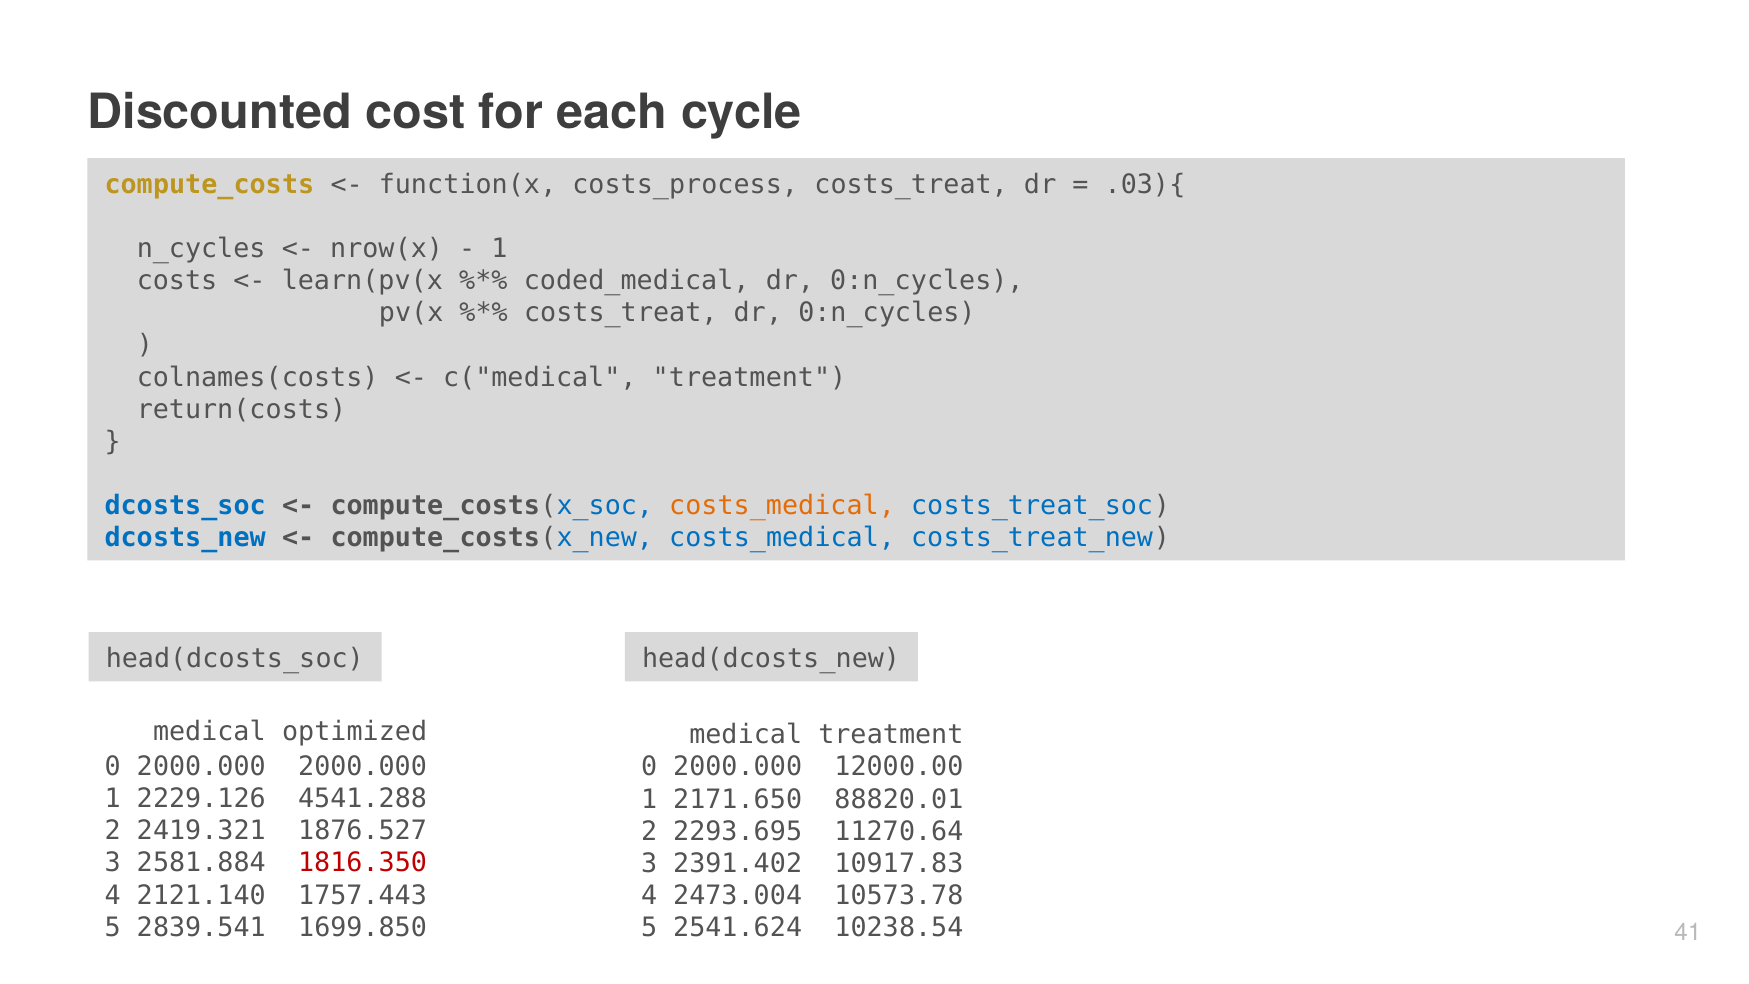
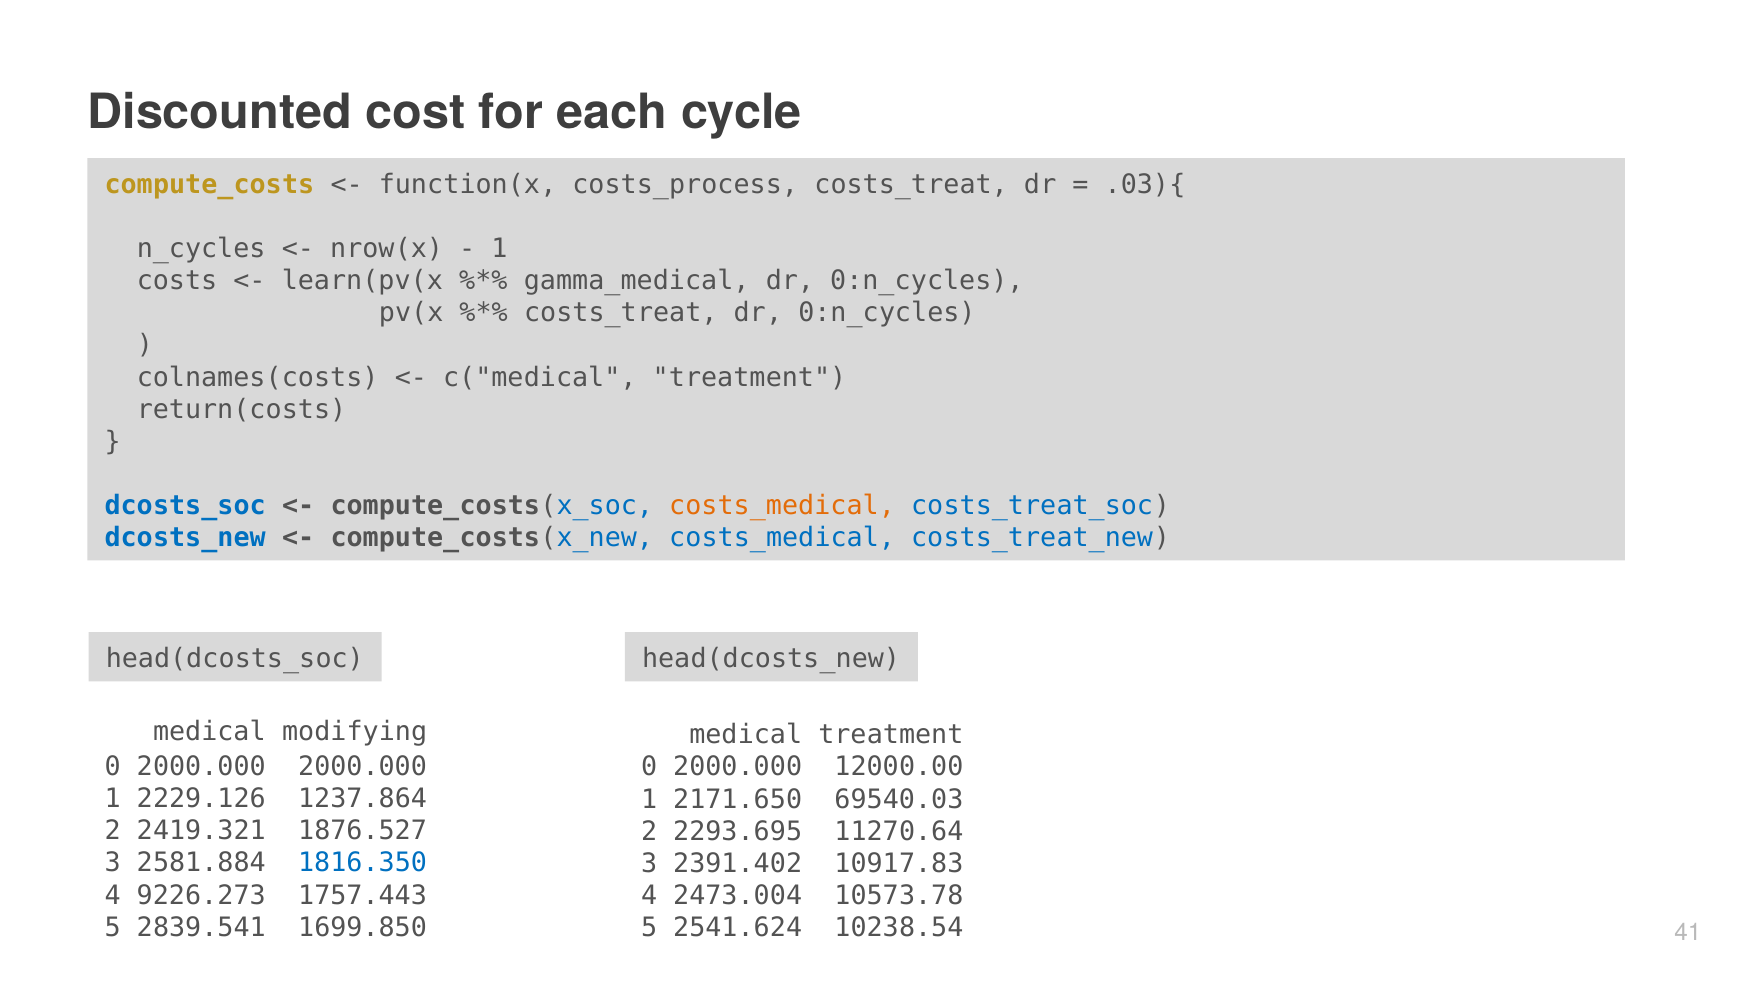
coded_medical: coded_medical -> gamma_medical (637, 281)
optimized: optimized -> modifying (355, 731)
4541.288: 4541.288 -> 1237.864 (363, 799)
88820.01: 88820.01 -> 69540.03 (899, 799)
1816.350 colour: red -> blue (363, 863)
2121.140: 2121.140 -> 9226.273 (201, 895)
